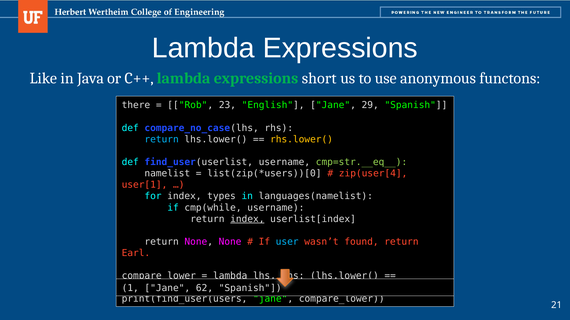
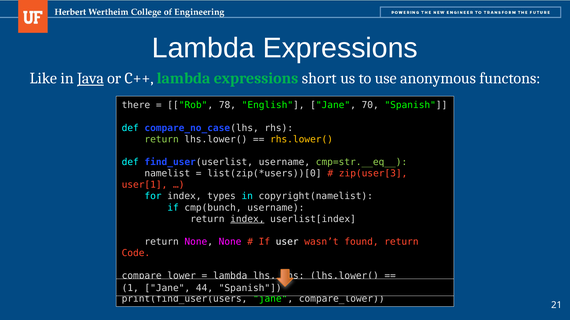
Java underline: none -> present (91, 79)
23: 23 -> 78 (227, 105)
29: 29 -> 70 (370, 105)
return colour: light blue -> light green (162, 140)
zip(user[4: zip(user[4 -> zip(user[3 (373, 174)
languages(namelist: languages(namelist -> copyright(namelist (316, 197)
cmp(while: cmp(while -> cmp(bunch (213, 208)
user colour: light blue -> white (287, 242)
Earl: Earl -> Code (136, 254)
62: 62 -> 44 (204, 288)
